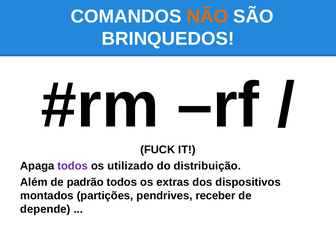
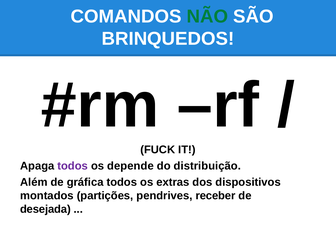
NÃO colour: orange -> green (207, 16)
utilizado: utilizado -> depende (130, 166)
padrão: padrão -> gráfica (85, 182)
depende: depende -> desejada (45, 209)
